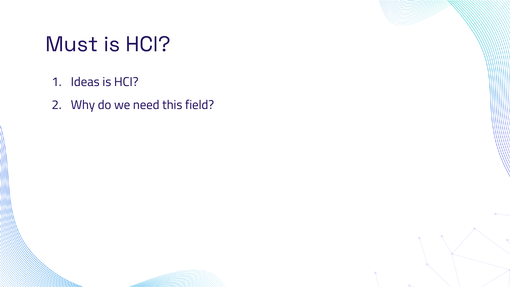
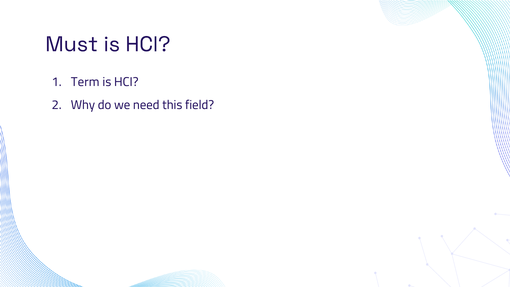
Ideas: Ideas -> Term (85, 82)
